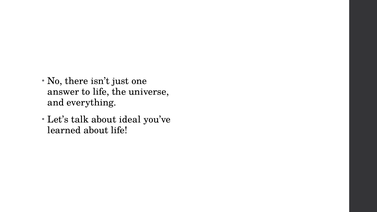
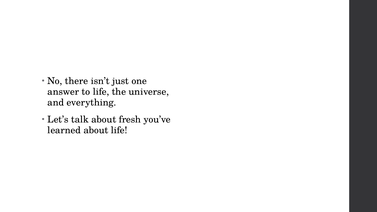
ideal: ideal -> fresh (130, 120)
